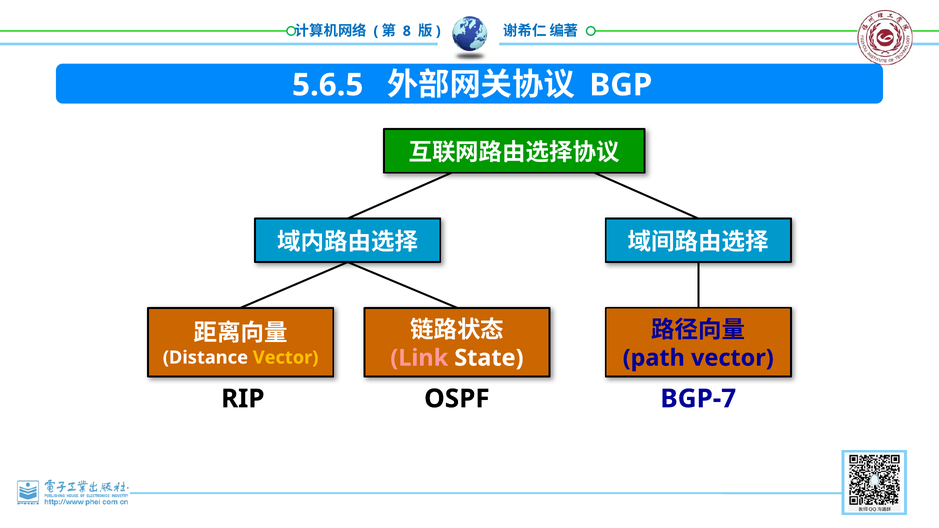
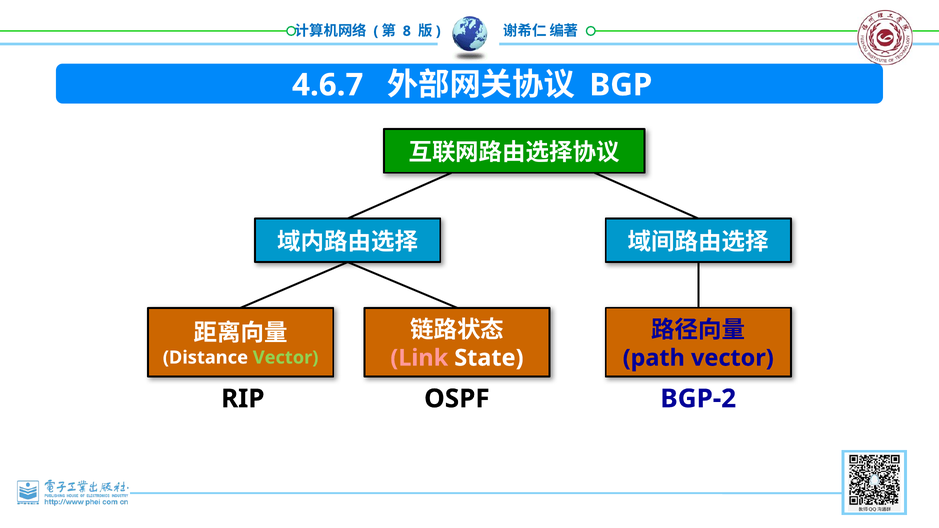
5.6.5: 5.6.5 -> 4.6.7 (328, 85)
Vector colour: yellow -> light green (286, 358)
BGP-7: BGP-7 -> BGP-2 (698, 399)
